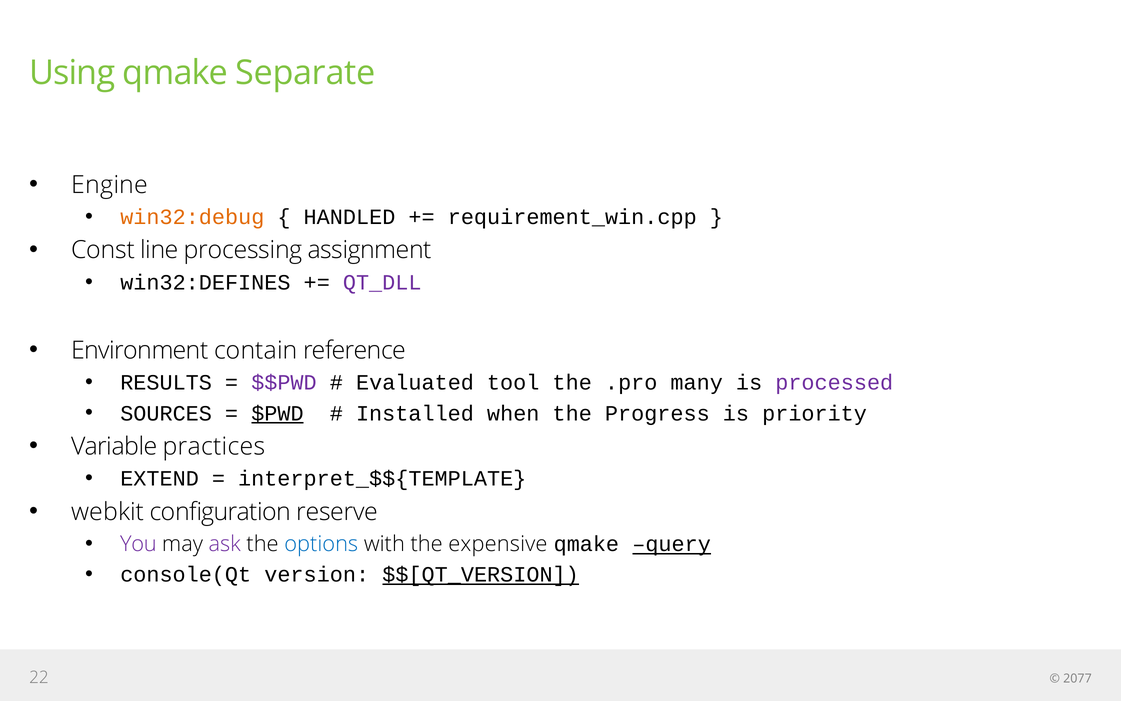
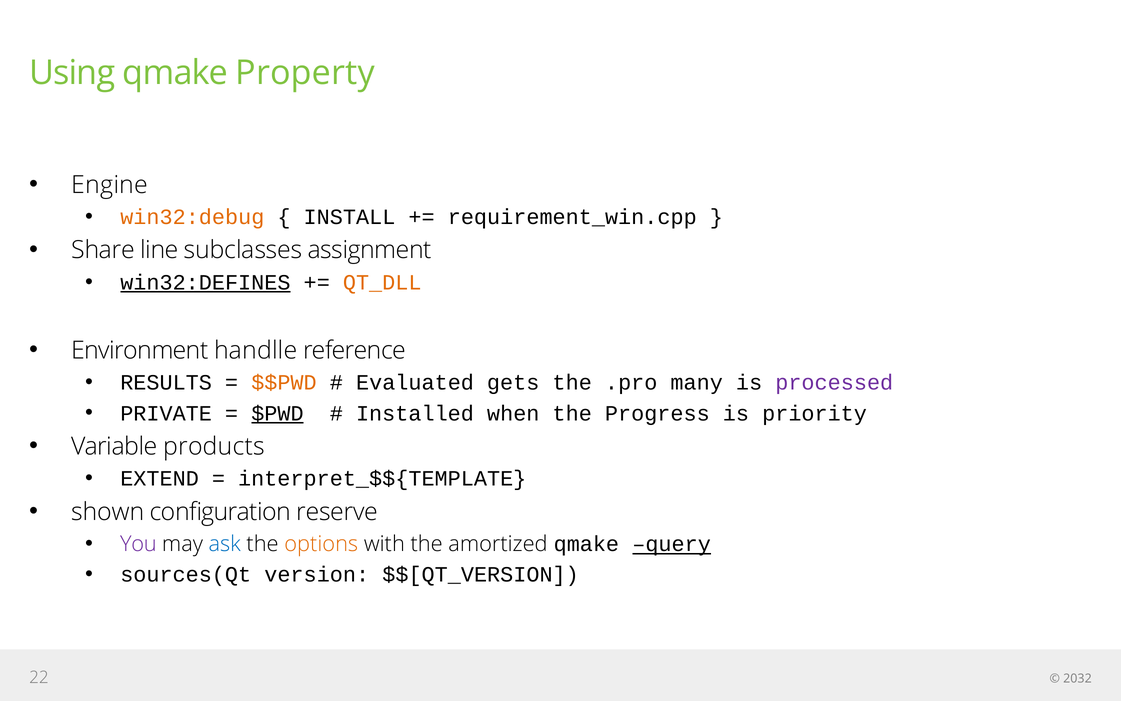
Separate: Separate -> Property (305, 73)
HANDLED: HANDLED -> INSTALL (349, 217)
Const: Const -> Share (103, 250)
processing: processing -> subclasses (243, 250)
win32:DEFINES underline: none -> present (205, 282)
QT_DLL colour: purple -> orange (382, 282)
contain: contain -> handlle (256, 350)
$$PWD colour: purple -> orange (284, 383)
tool: tool -> gets (513, 383)
SOURCES: SOURCES -> PRIVATE (166, 413)
practices: practices -> products (214, 446)
webkit: webkit -> shown (108, 512)
ask colour: purple -> blue (225, 544)
options colour: blue -> orange (321, 544)
expensive: expensive -> amortized (498, 544)
console(Qt: console(Qt -> sources(Qt (186, 574)
$$[QT_VERSION underline: present -> none (481, 574)
2077: 2077 -> 2032 (1077, 678)
